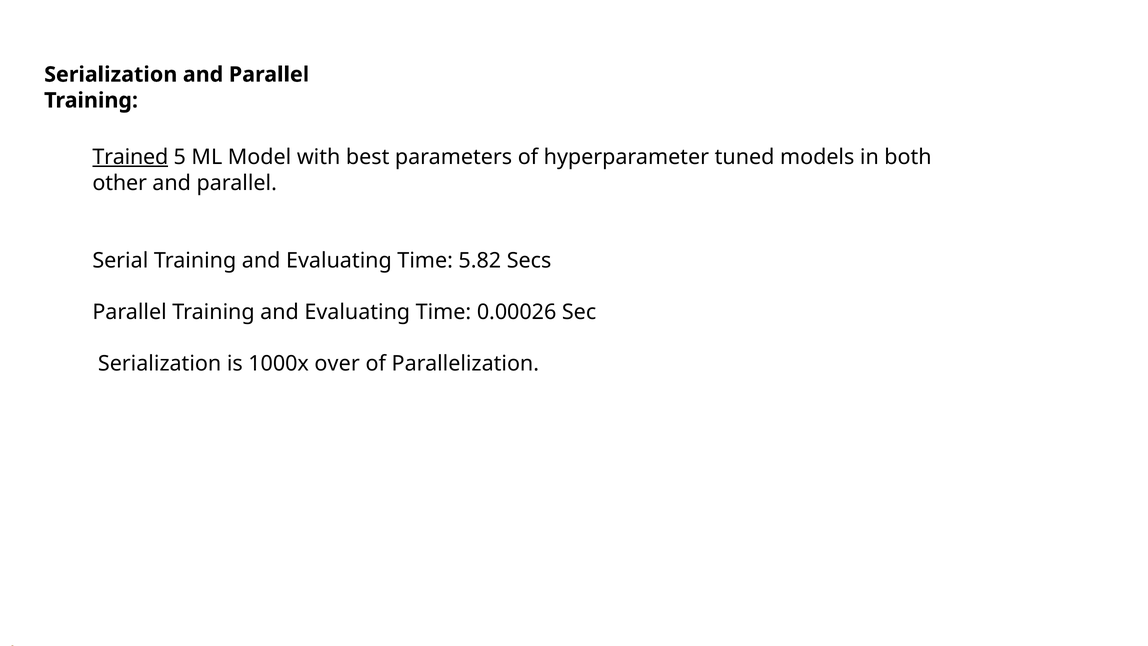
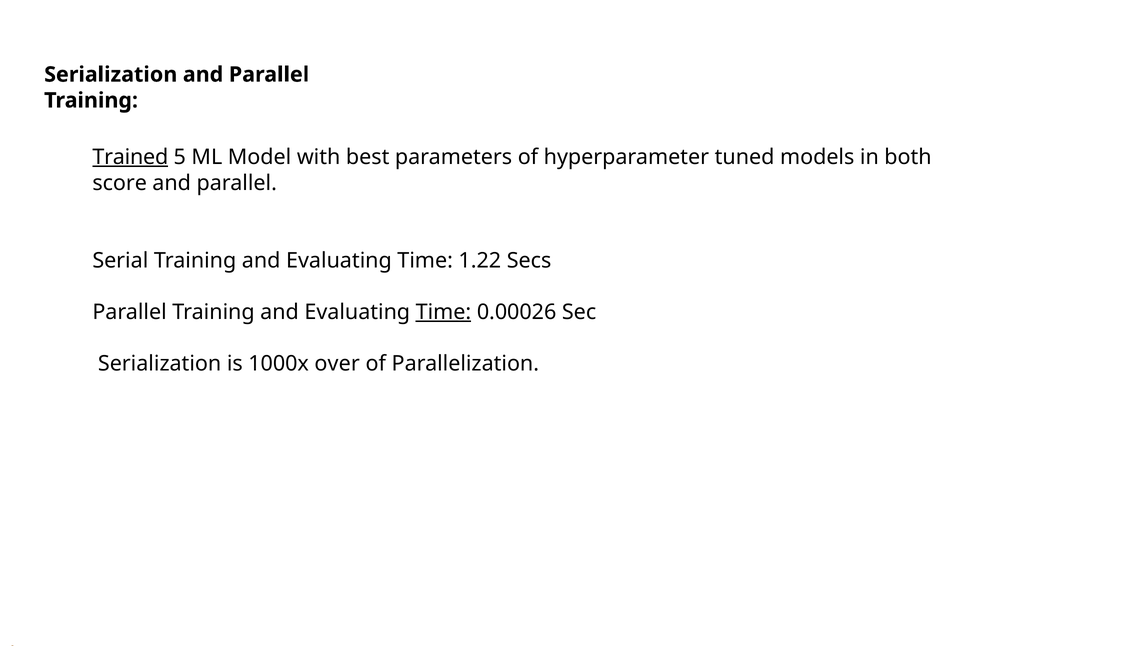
other: other -> score (120, 183)
5.82: 5.82 -> 1.22 (480, 260)
Time underline: none -> present (443, 312)
